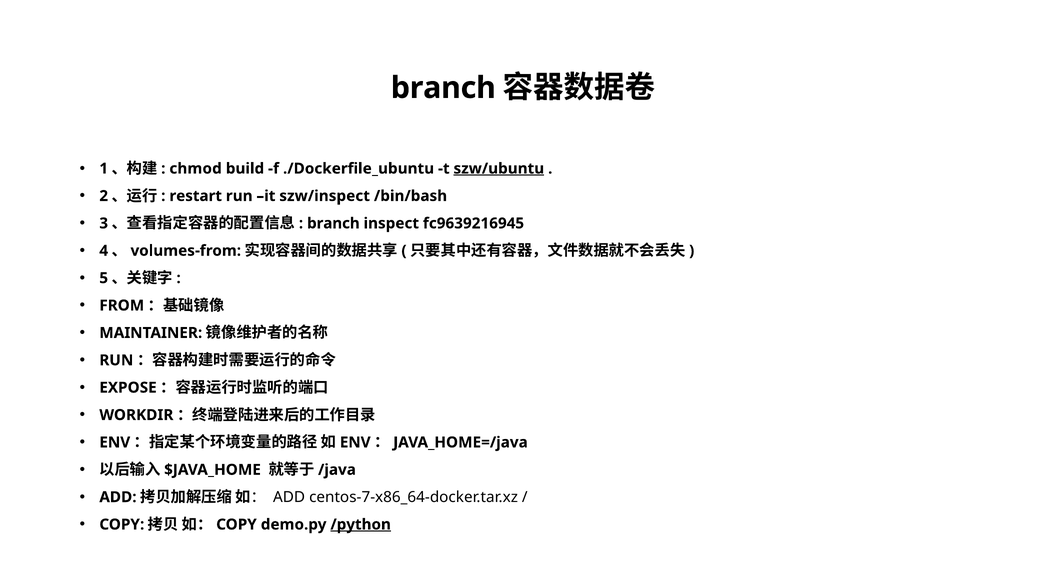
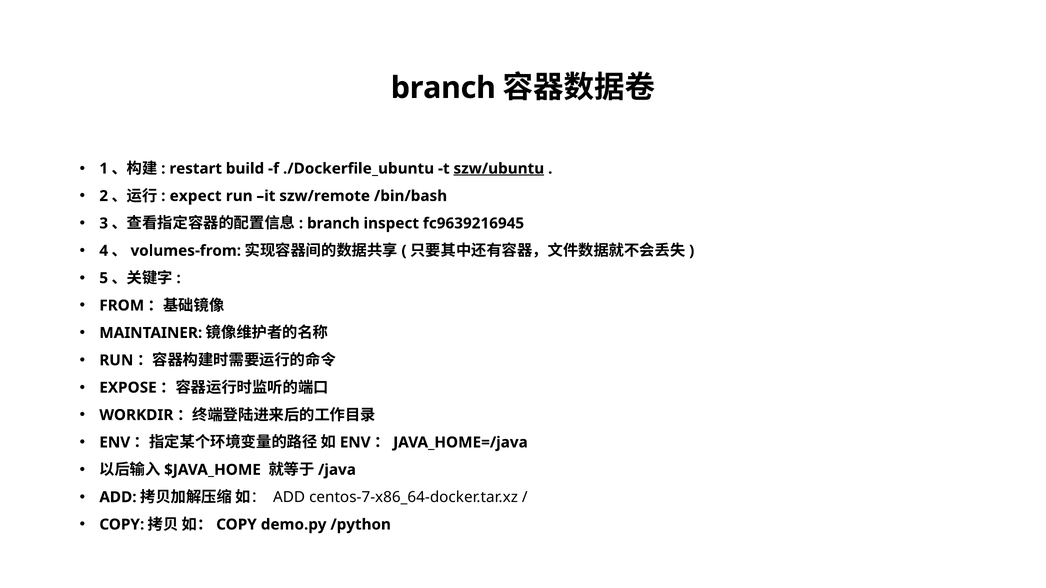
chmod: chmod -> restart (196, 169)
restart: restart -> expect (196, 196)
szw/inspect: szw/inspect -> szw/remote (325, 196)
/python underline: present -> none (361, 525)
